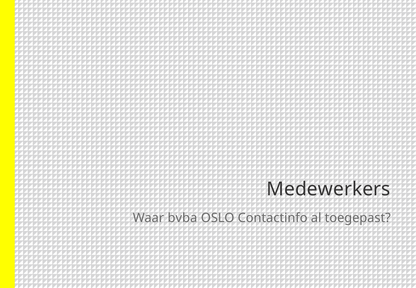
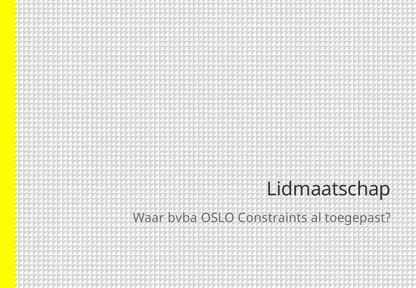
Medewerkers: Medewerkers -> Lidmaatschap (329, 189)
Contactinfo: Contactinfo -> Constraints (273, 218)
